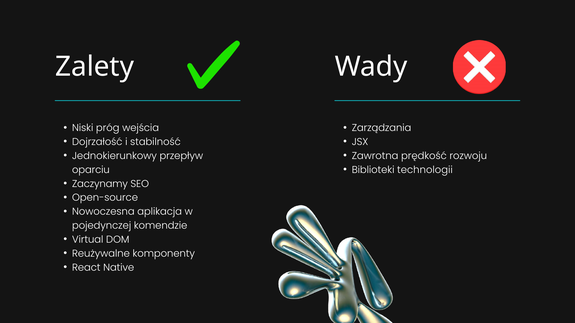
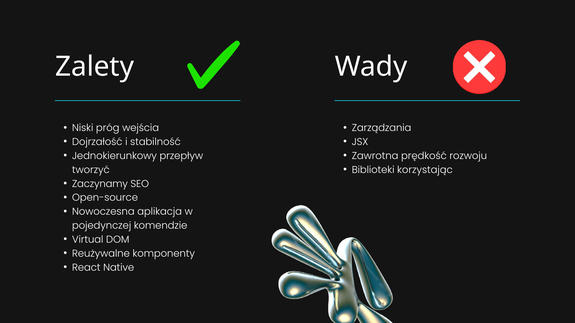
technologii: technologii -> korzystając (425, 170)
oparciu: oparciu -> tworzyć (91, 170)
